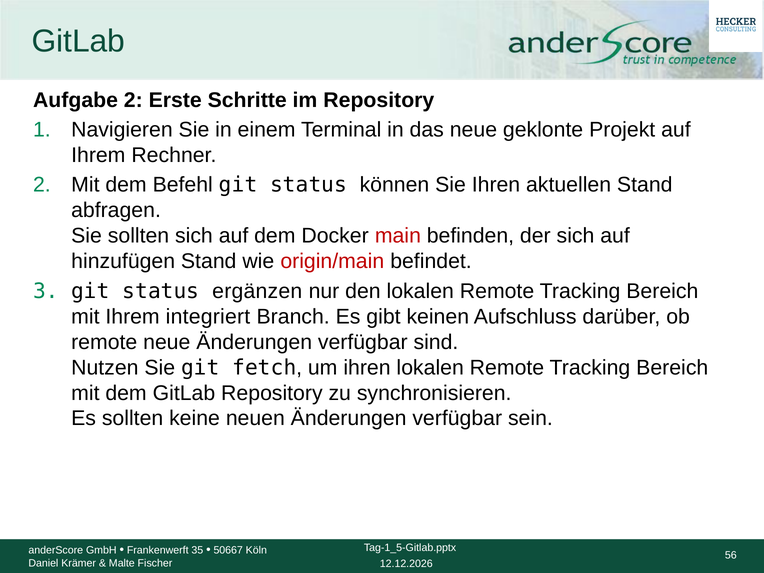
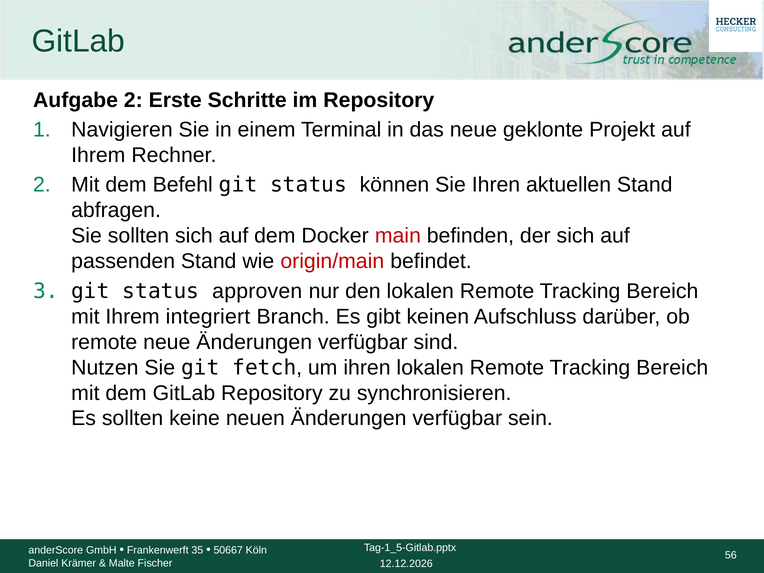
hinzufügen: hinzufügen -> passenden (123, 261)
ergänzen: ergänzen -> approven (257, 291)
